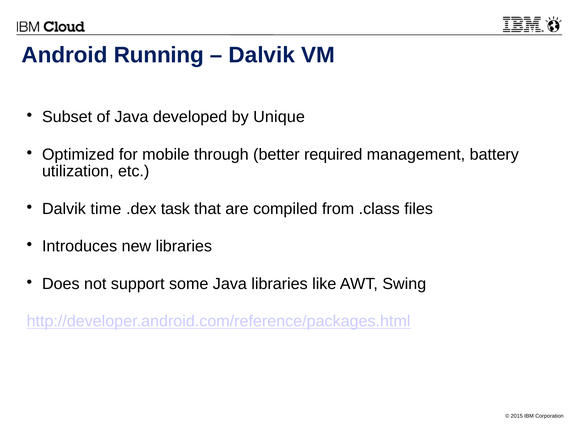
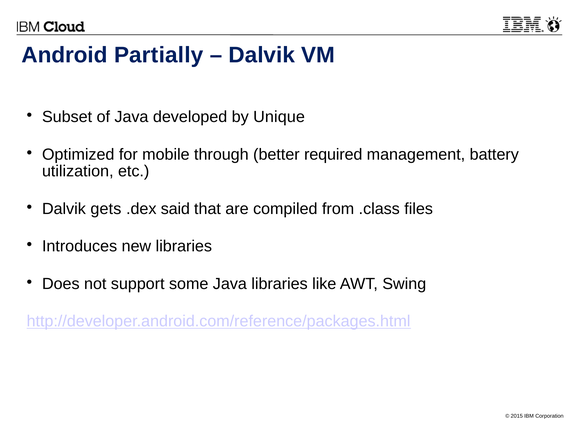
Running: Running -> Partially (159, 55)
time: time -> gets (106, 209)
task: task -> said (175, 209)
